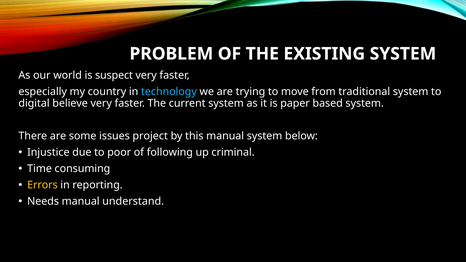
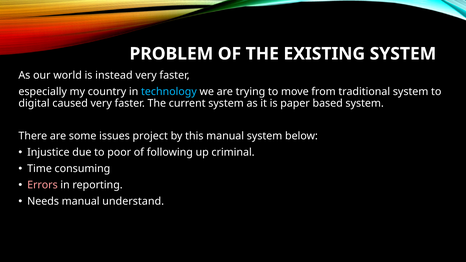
suspect: suspect -> instead (114, 75)
believe: believe -> caused (70, 103)
Errors colour: yellow -> pink (42, 185)
